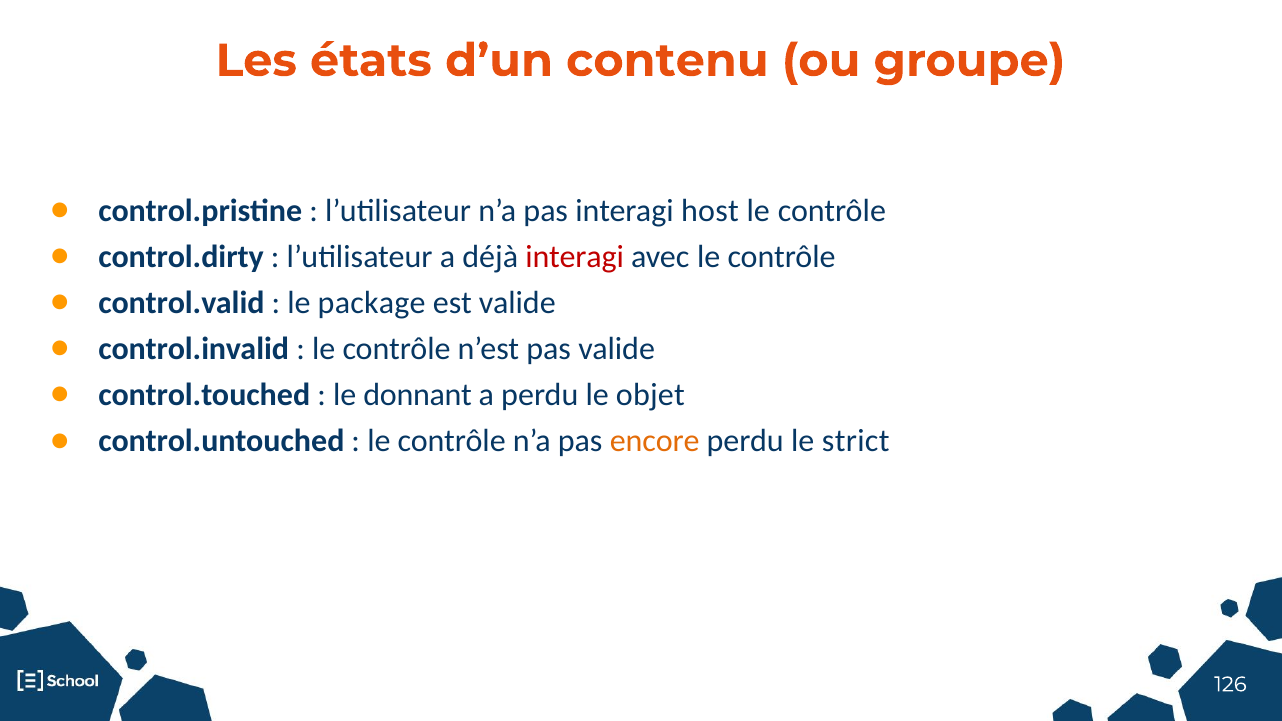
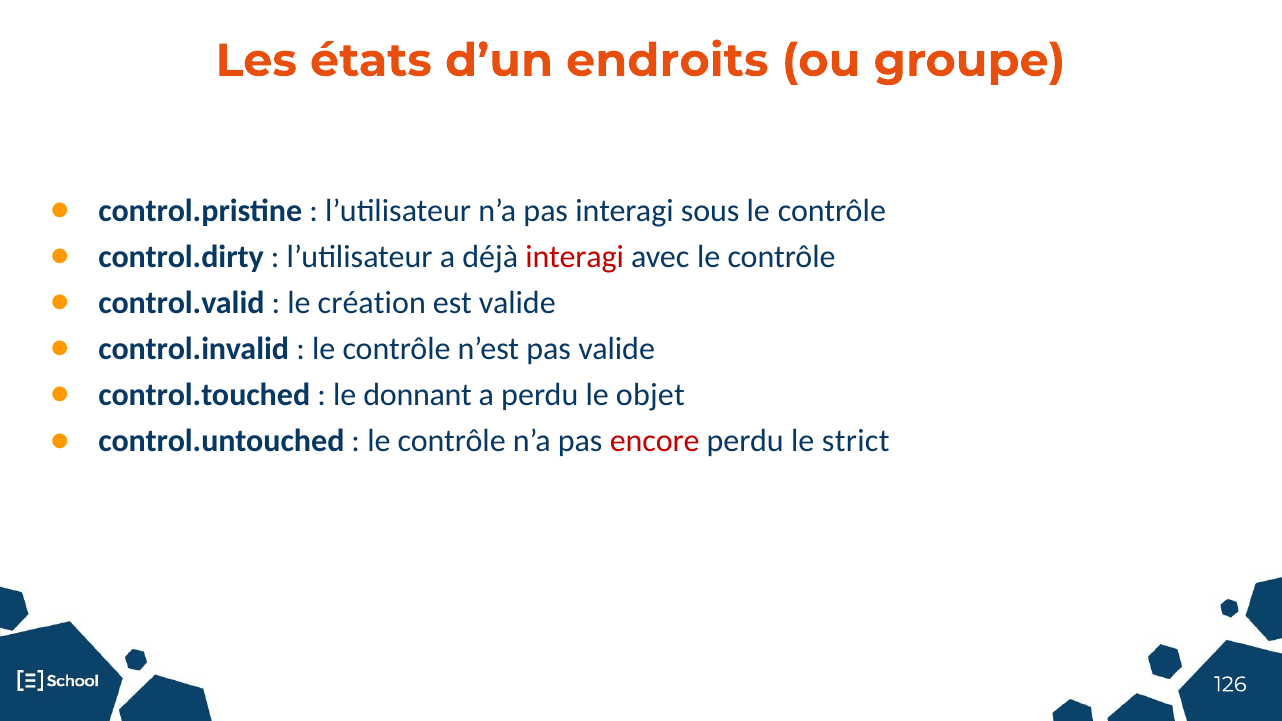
contenu: contenu -> endroits (667, 61)
host: host -> sous (710, 211)
package: package -> création (372, 303)
encore colour: orange -> red (655, 441)
